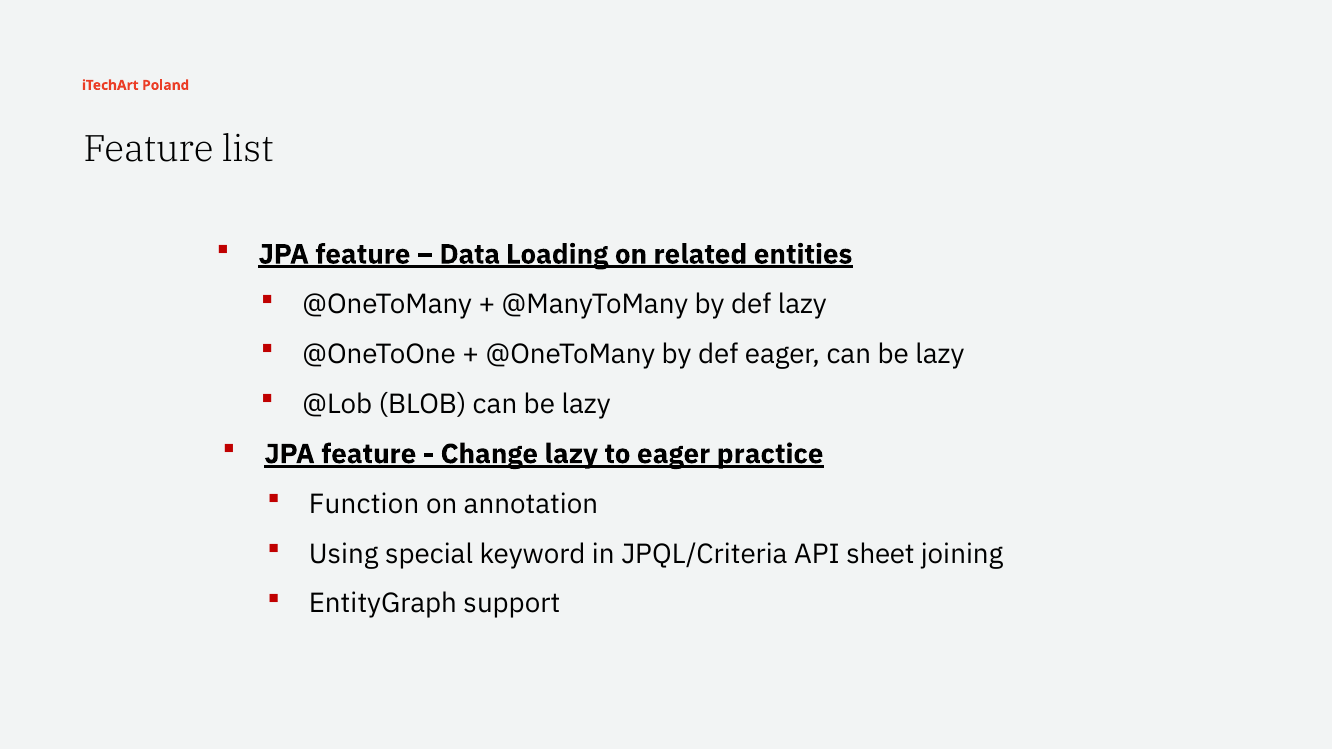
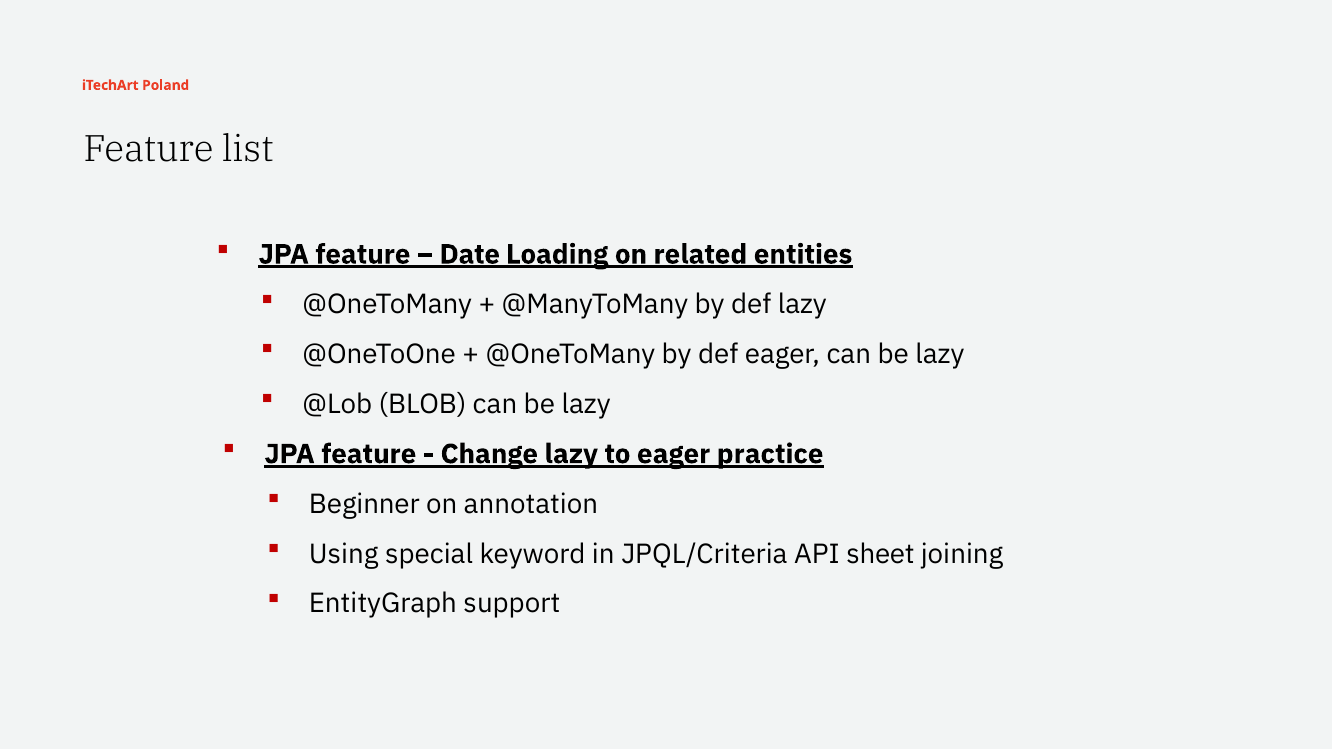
Data: Data -> Date (470, 255)
Function: Function -> Beginner (364, 504)
